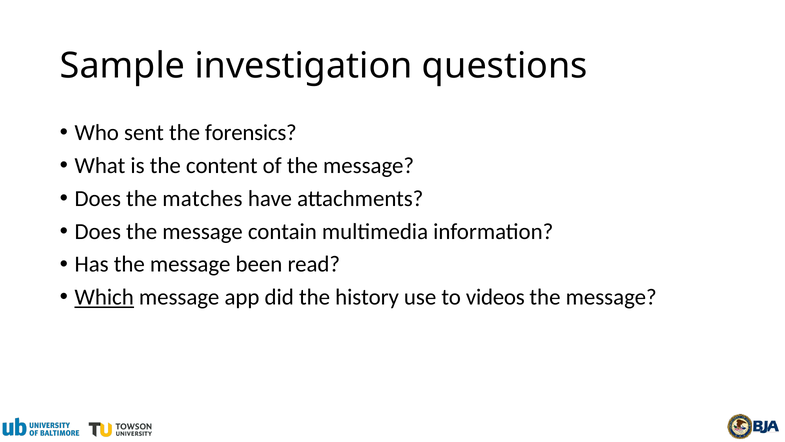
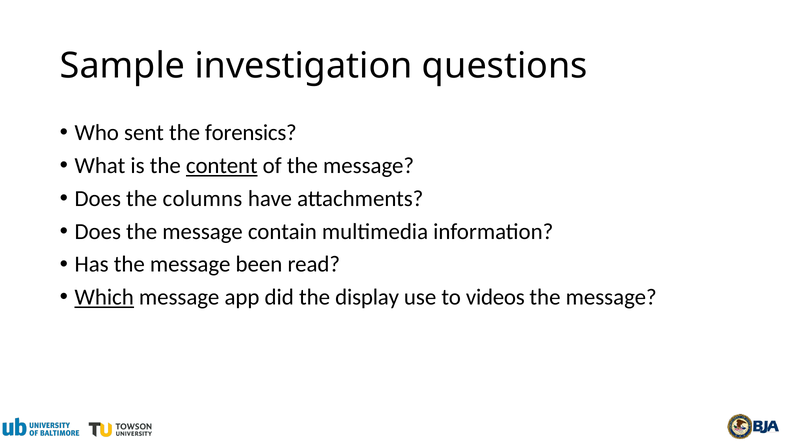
content underline: none -> present (222, 166)
matches: matches -> columns (202, 198)
history: history -> display (367, 297)
